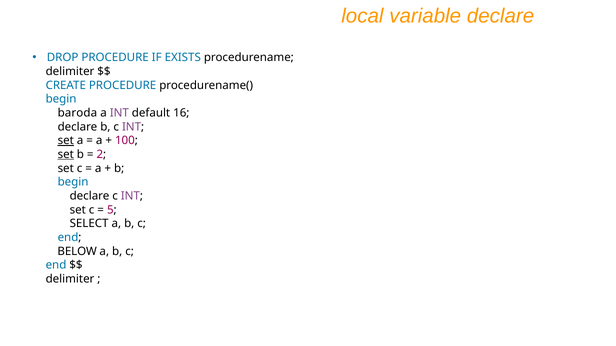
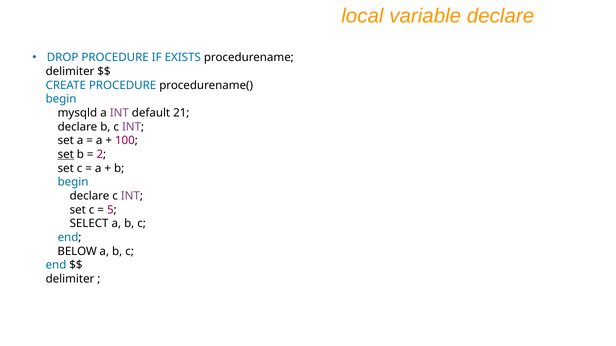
baroda: baroda -> mysqld (77, 113)
16: 16 -> 21 (181, 113)
set underline: present -> none (66, 141)
